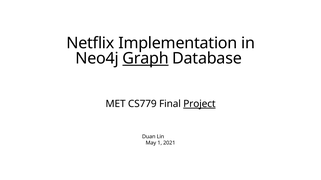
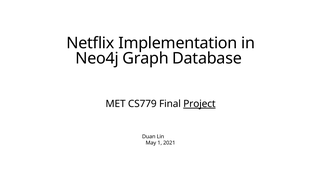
Graph underline: present -> none (146, 59)
